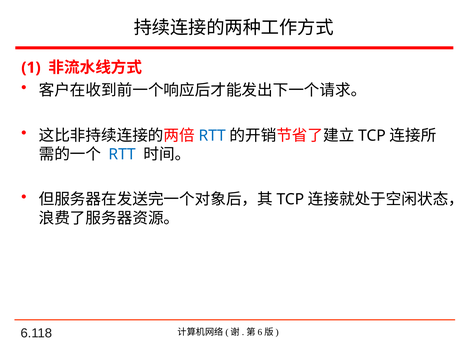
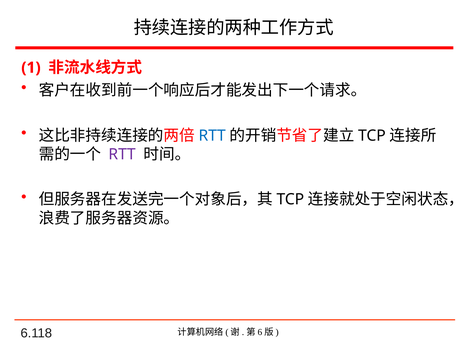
RTT colour: blue -> purple (122, 154)
